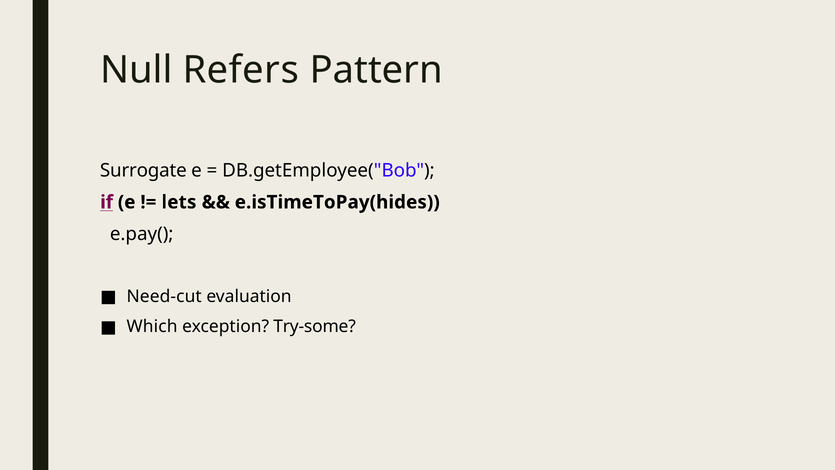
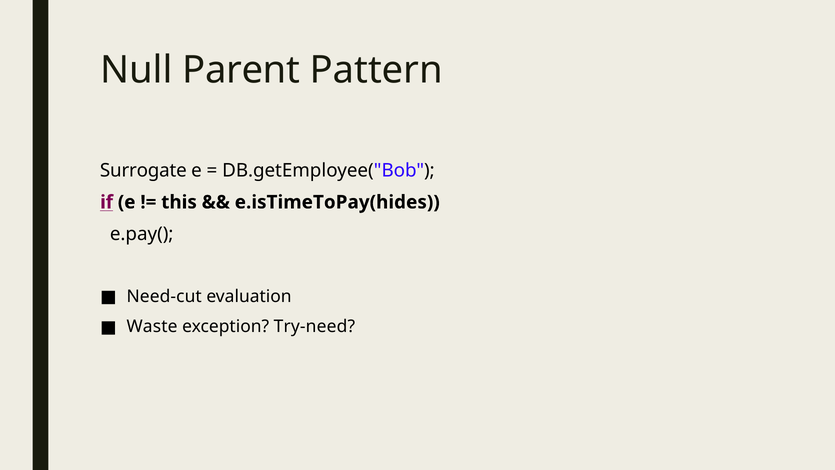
Refers: Refers -> Parent (241, 70)
lets: lets -> this (179, 202)
Which: Which -> Waste (152, 326)
Try-some: Try-some -> Try-need (314, 326)
